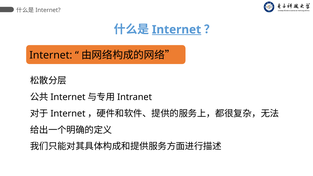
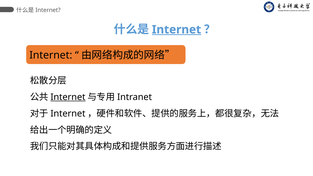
Internet underline: none -> present (68, 97)
